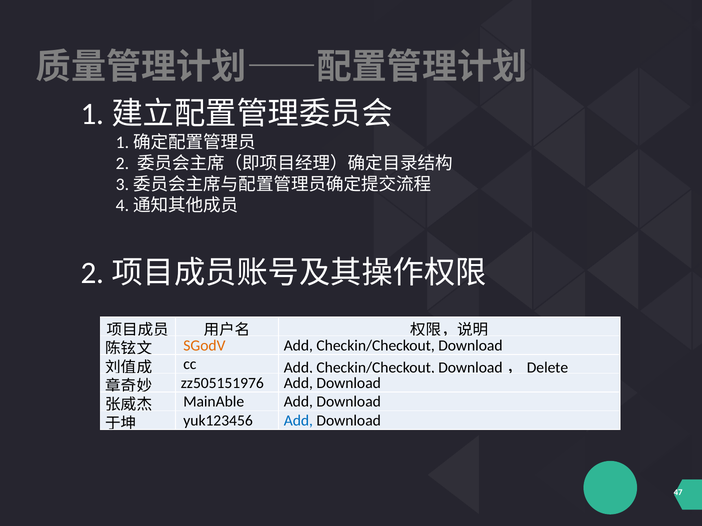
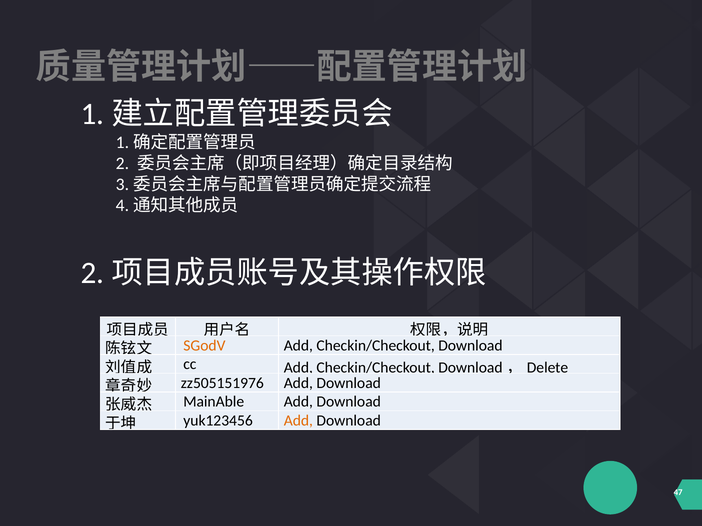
Add colour: blue -> orange (298, 421)
